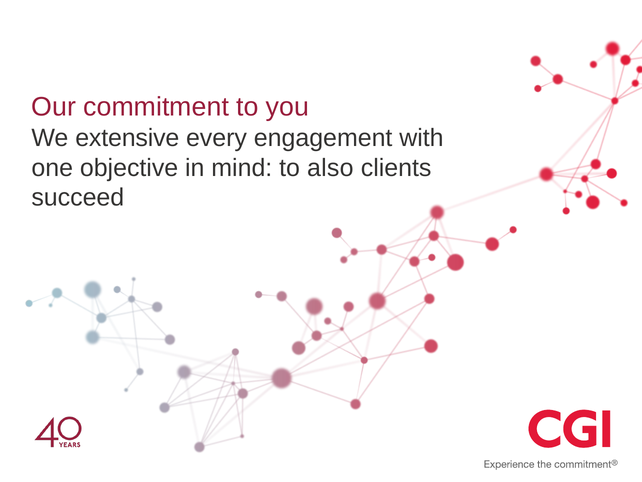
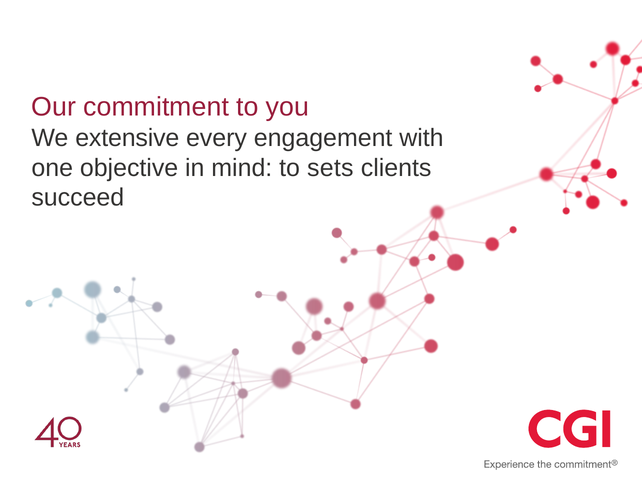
also: also -> sets (330, 168)
